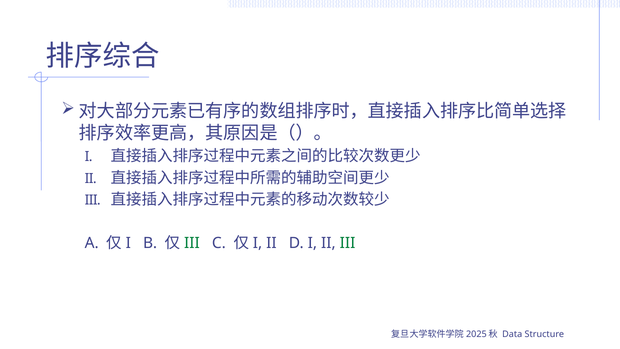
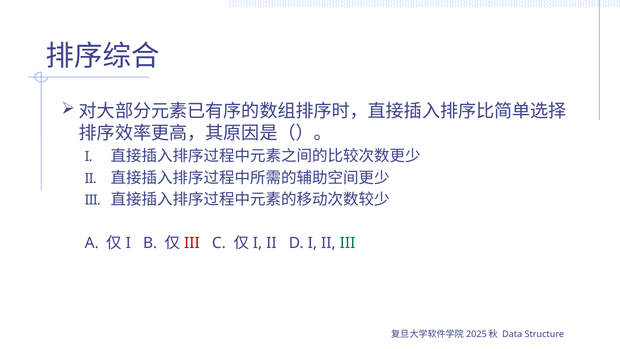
III colour: green -> red (192, 243)
